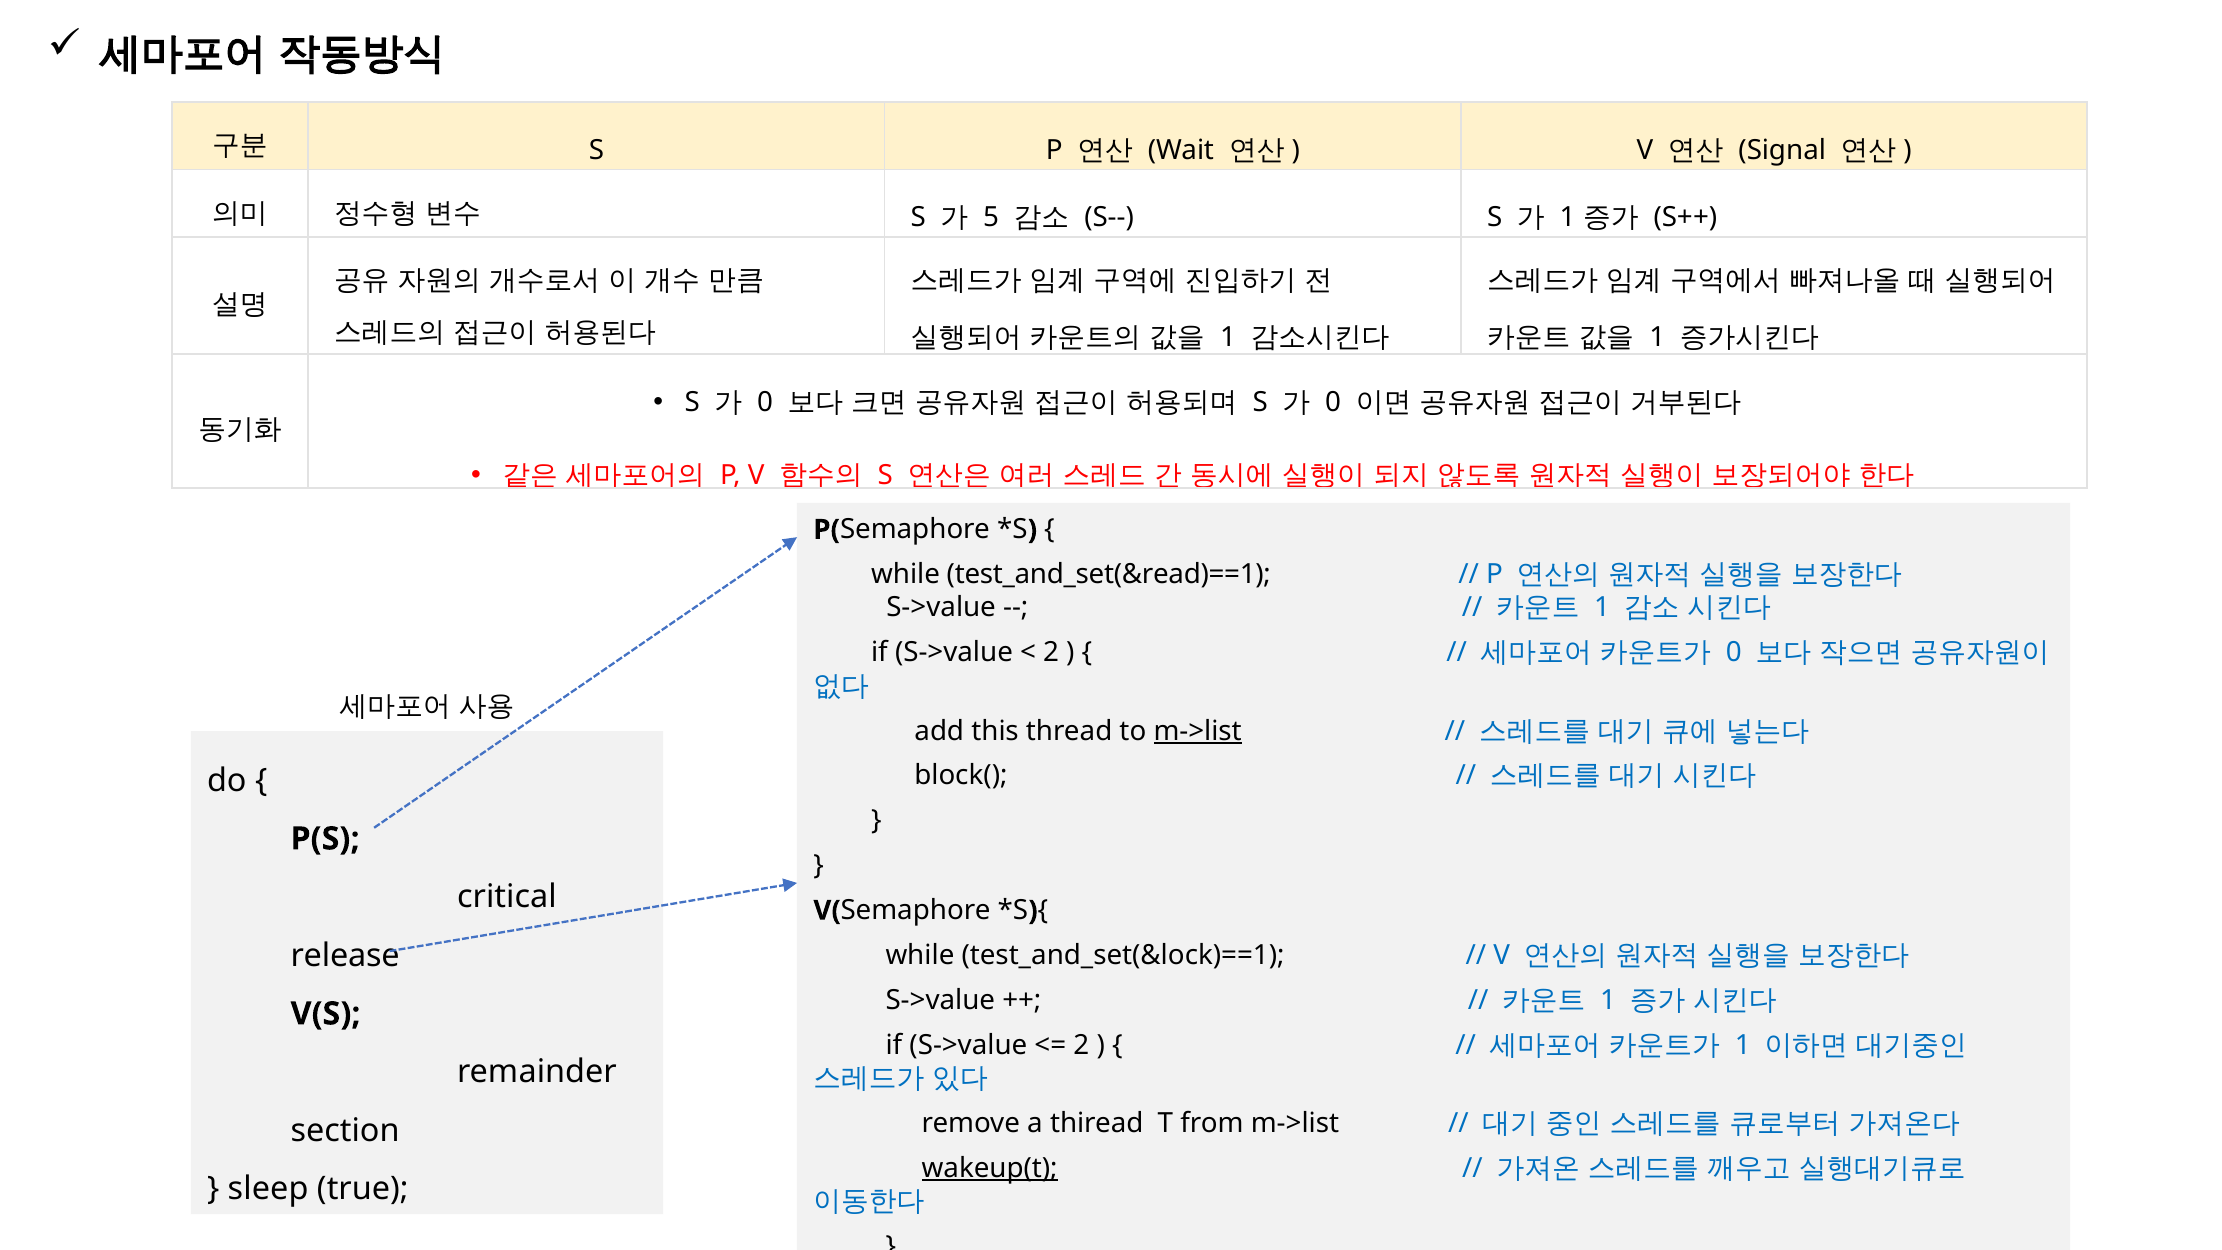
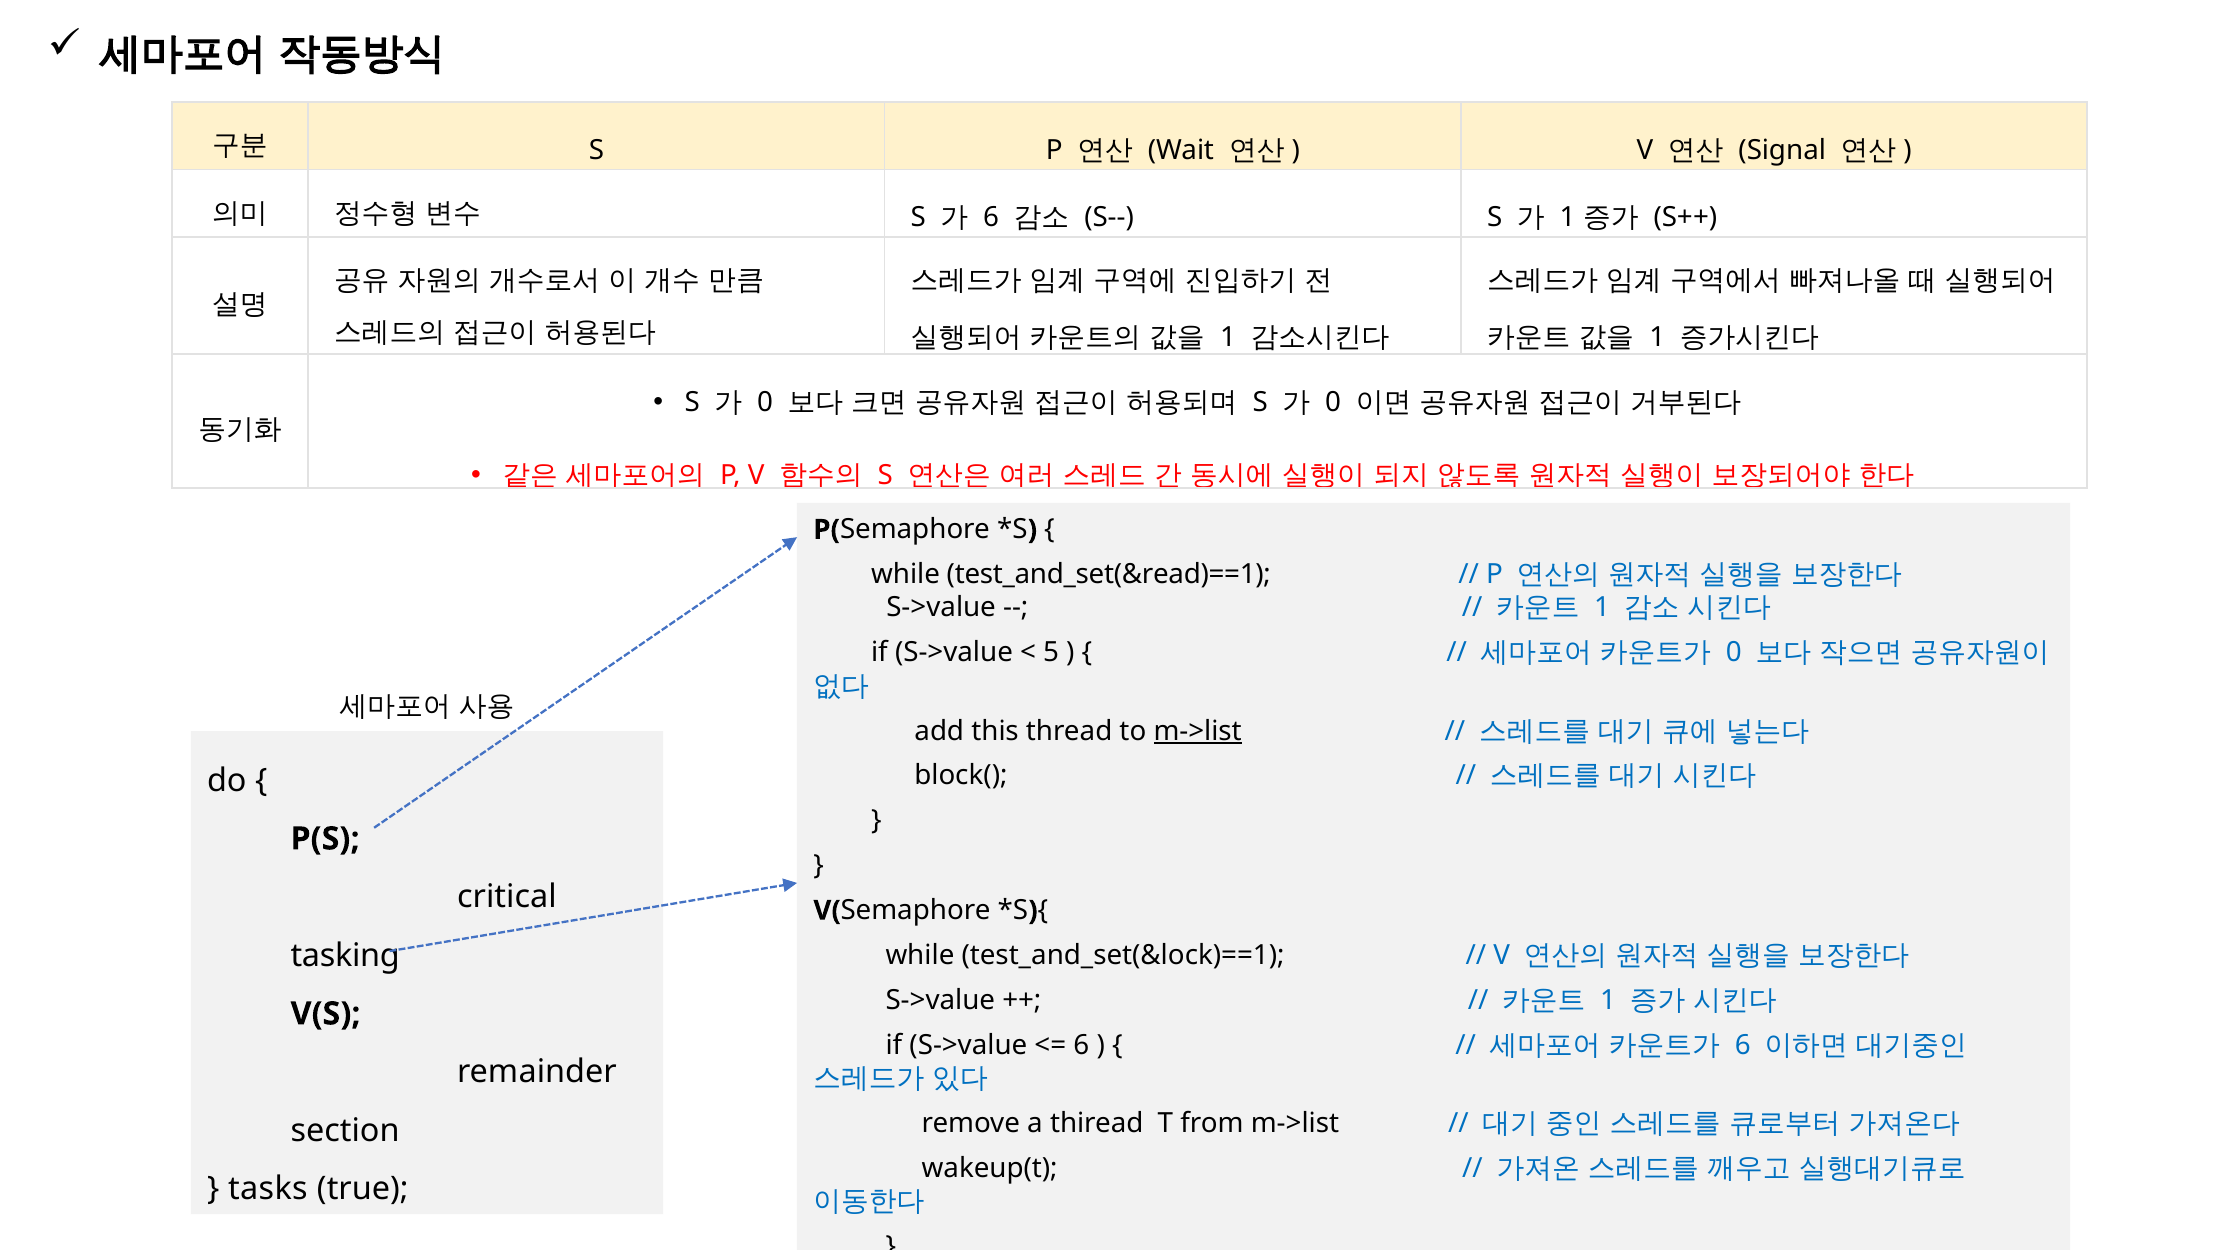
5: 5 -> 6 (991, 218)
2: 2 -> 5 (1051, 653)
release: release -> tasking (345, 955)
2: 2 -> 6 (1081, 1045)
1: 1 -> 6 (1743, 1045)
wakeup(t underline: present -> none (990, 1168)
sleep: sleep -> tasks (268, 1189)
